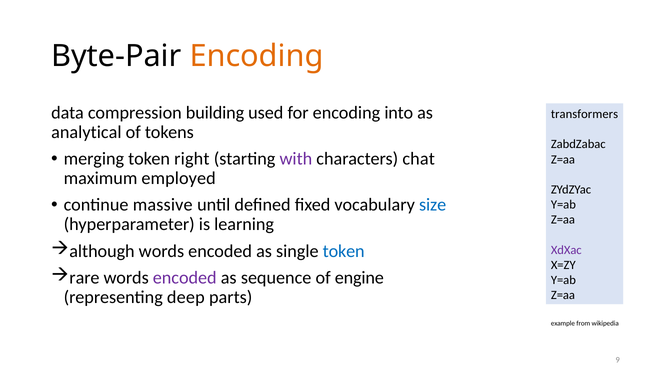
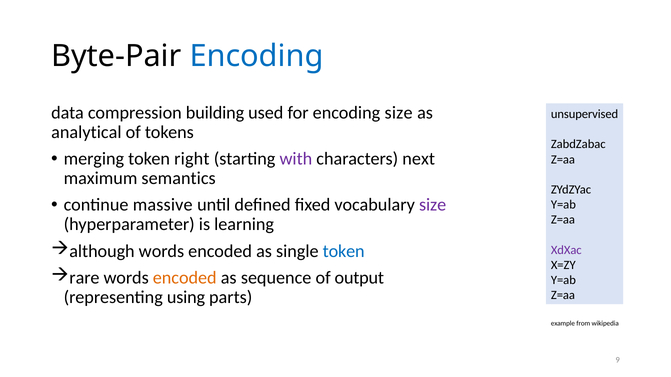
Encoding colour: orange -> blue (257, 56)
encoding into: into -> size (399, 113)
transformers: transformers -> unsupervised (585, 114)
chat: chat -> next (419, 159)
employed: employed -> semantics (179, 179)
size colour: blue -> purple (433, 205)
encoded colour: purple -> orange (185, 278)
engine: engine -> output (359, 278)
deep: deep -> using (186, 298)
